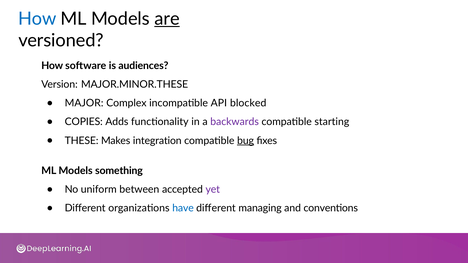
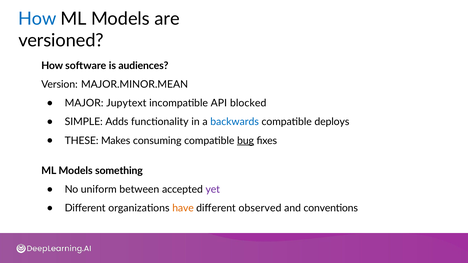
are underline: present -> none (167, 19)
MAJOR.MINOR.THESE: MAJOR.MINOR.THESE -> MAJOR.MINOR.MEAN (135, 85)
Complex: Complex -> Jupytext (126, 103)
COPIES: COPIES -> SIMPLE (84, 122)
backwards colour: purple -> blue (235, 122)
starting: starting -> deploys (332, 122)
integration: integration -> consuming (157, 141)
have colour: blue -> orange (183, 208)
managing: managing -> observed (260, 208)
